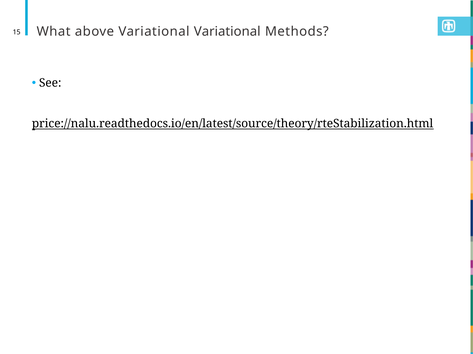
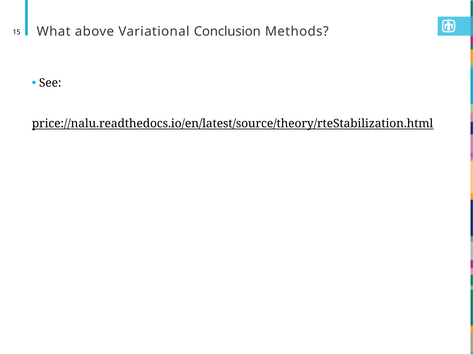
Variational Variational: Variational -> Conclusion (227, 32)
